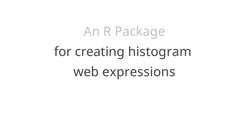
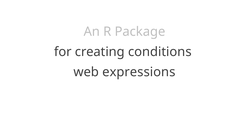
histogram: histogram -> conditions (160, 52)
